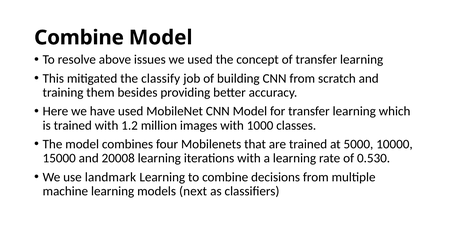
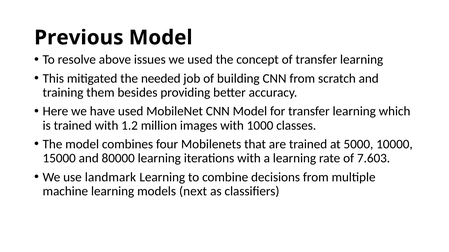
Combine: Combine -> Previous (79, 38)
classify: classify -> needed (161, 79)
20008: 20008 -> 80000 (118, 159)
0.530: 0.530 -> 7.603 (374, 159)
